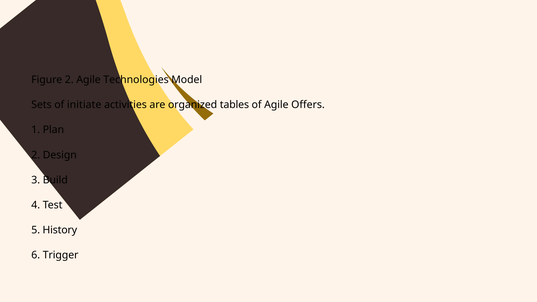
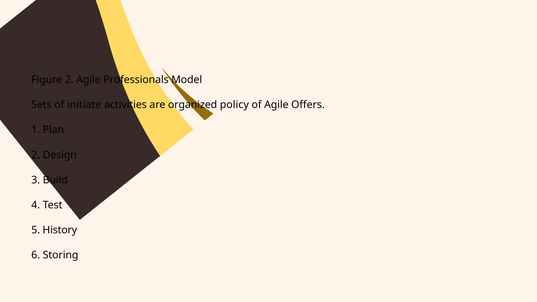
Technologies: Technologies -> Professionals (136, 80)
tables: tables -> policy (234, 105)
Trigger: Trigger -> Storing (61, 255)
